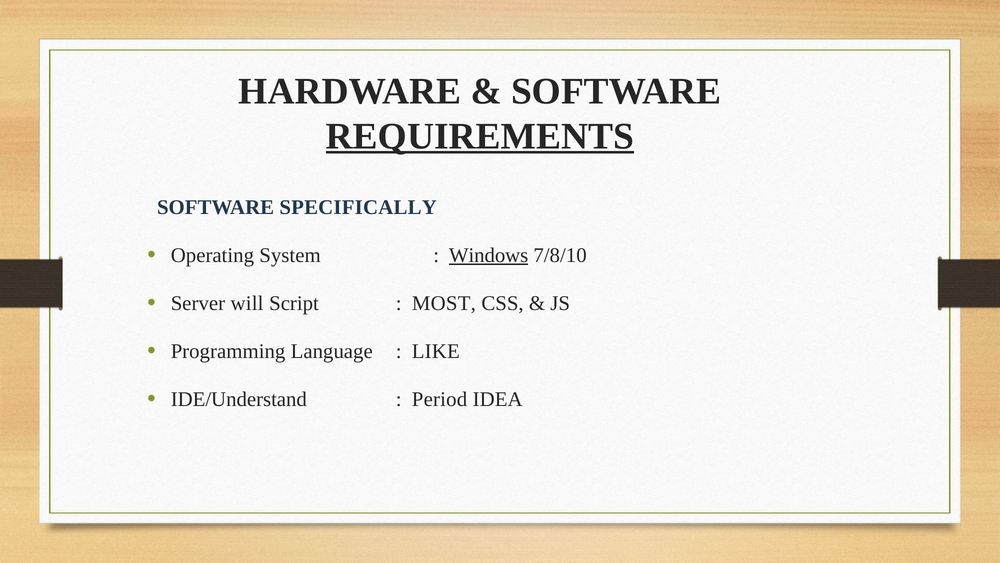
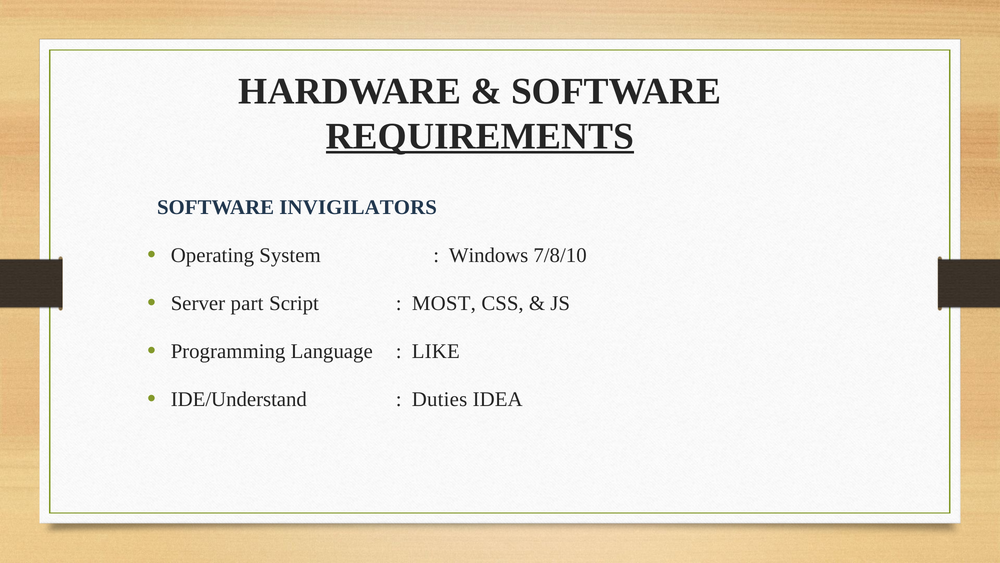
SPECIFICALLY: SPECIFICALLY -> INVIGILATORS (358, 207)
Windows underline: present -> none (489, 255)
will: will -> part (247, 303)
Period: Period -> Duties (440, 399)
